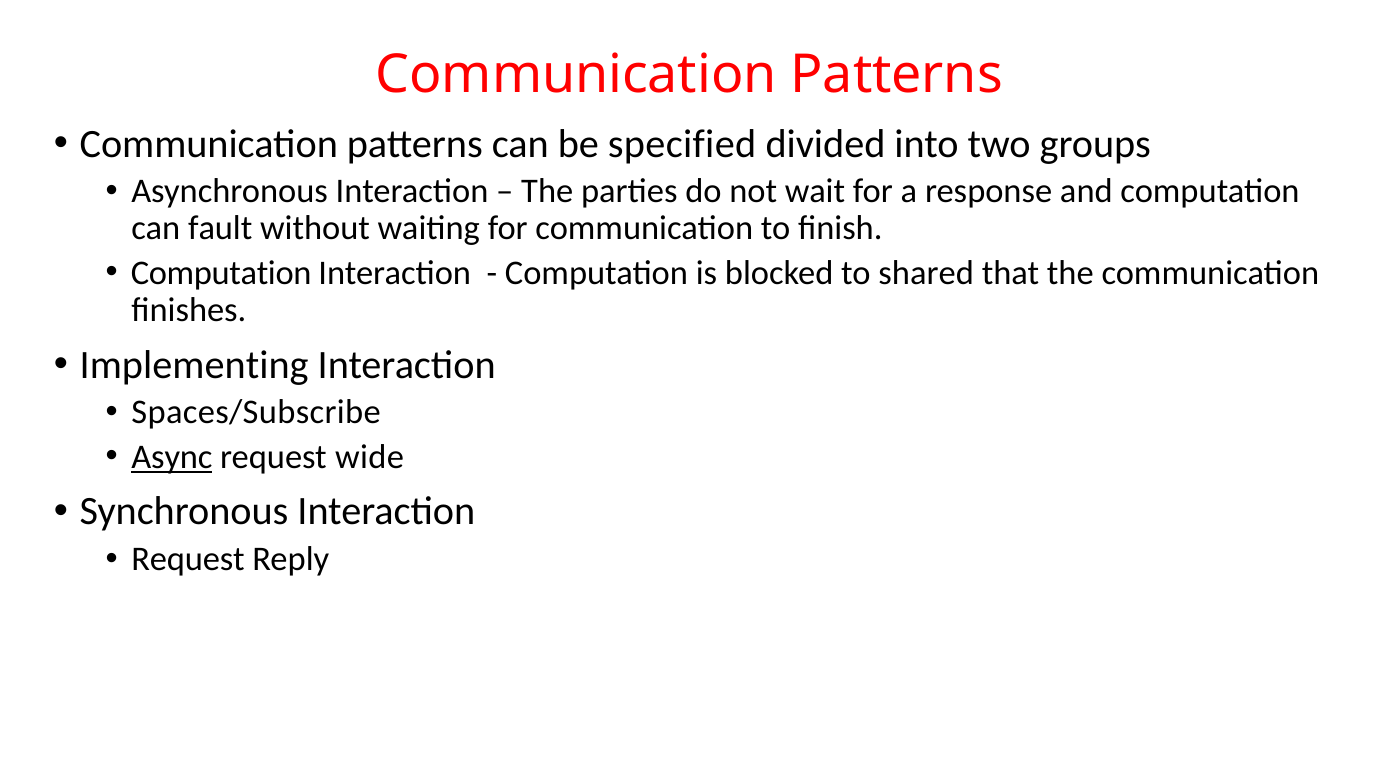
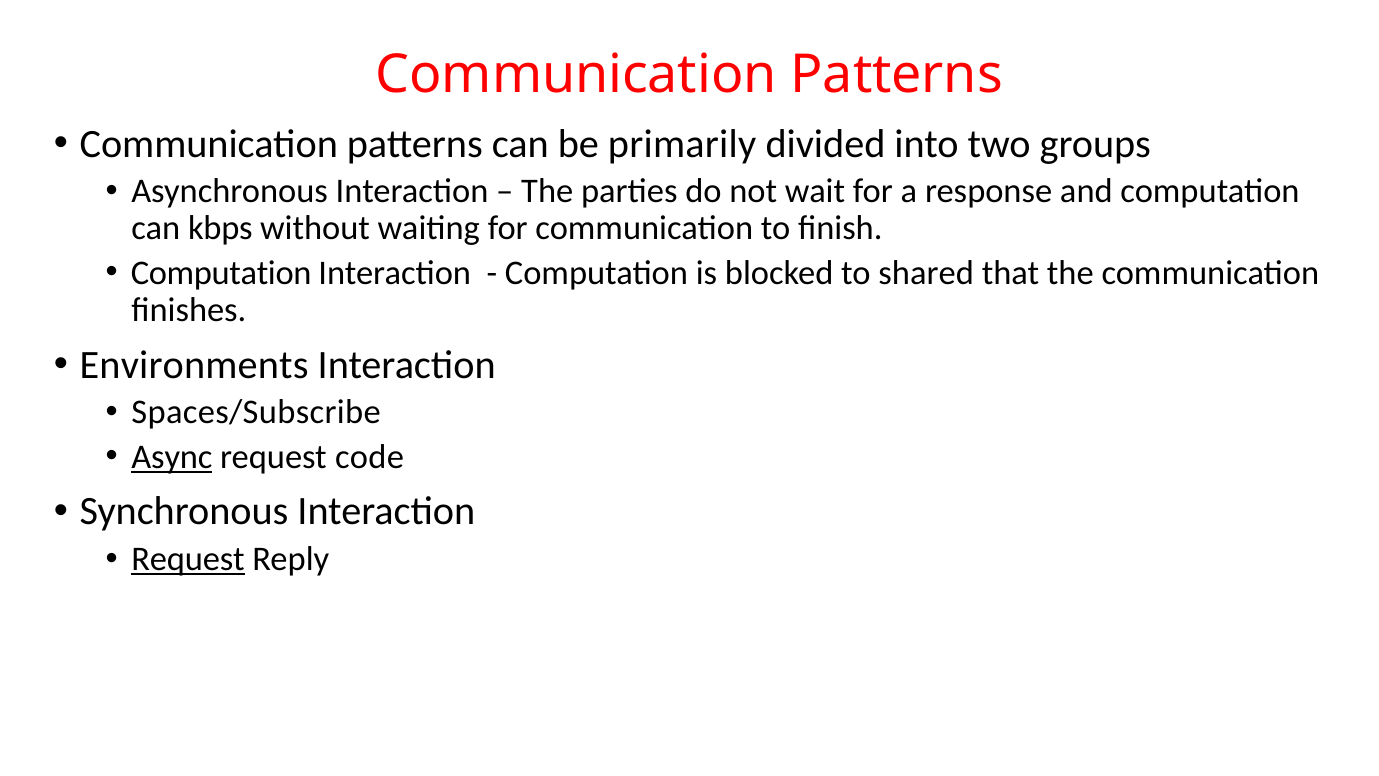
specified: specified -> primarily (682, 144)
fault: fault -> kbps (220, 228)
Implementing: Implementing -> Environments (194, 365)
wide: wide -> code (370, 457)
Request underline: none -> present (188, 559)
